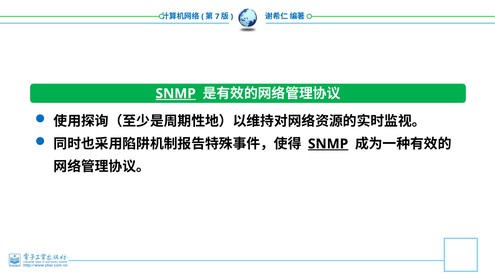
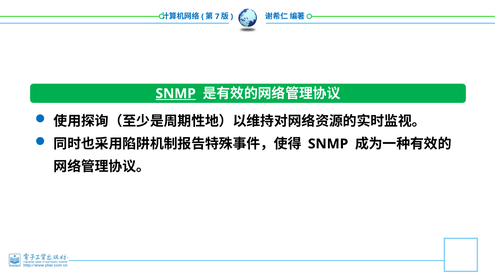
SNMP underline: present -> none (328, 144)
